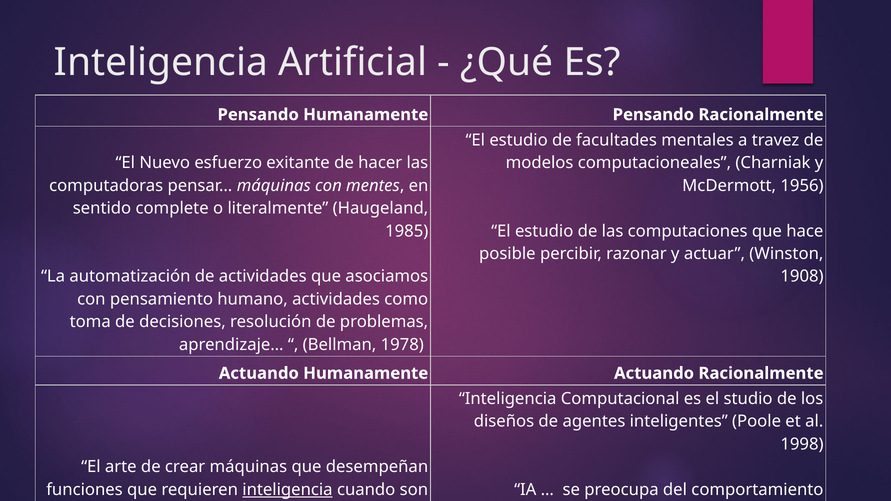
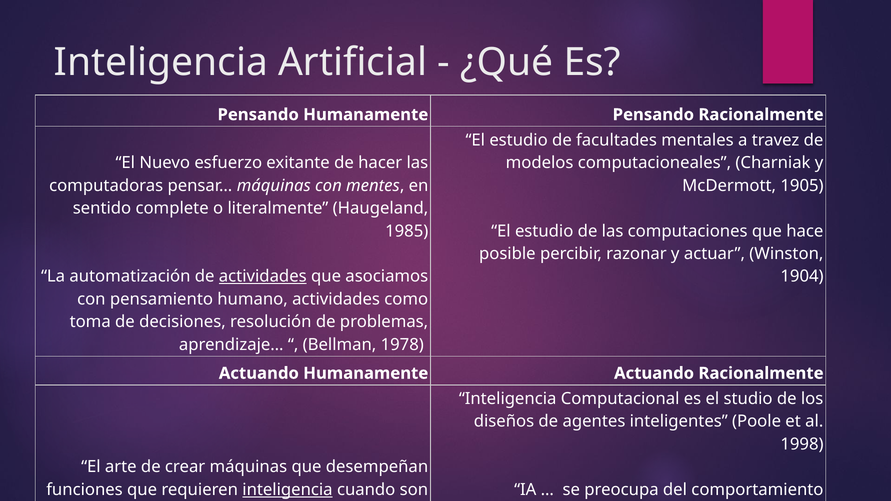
1956: 1956 -> 1905 (802, 186)
actividades underline: none -> present (263, 277)
1908: 1908 -> 1904 (802, 277)
